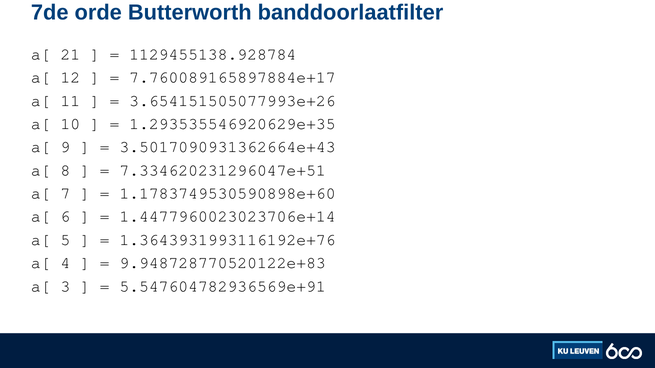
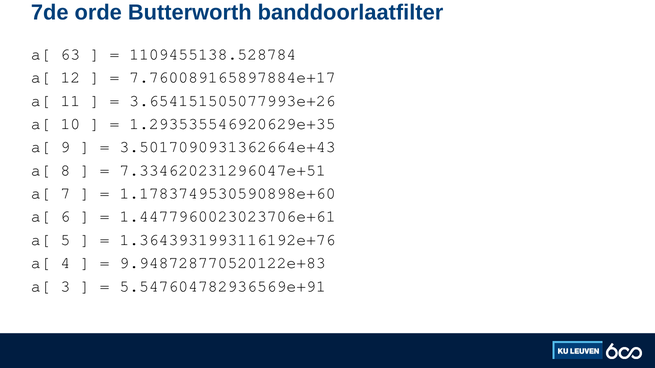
21: 21 -> 63 (70, 54)
1129455138.928784: 1129455138.928784 -> 1109455138.528784 (213, 54)
1.4477960023023706e+14: 1.4477960023023706e+14 -> 1.4477960023023706e+61 (228, 217)
